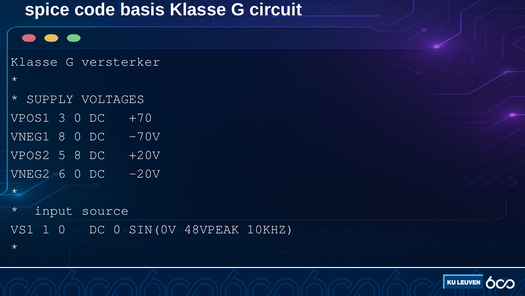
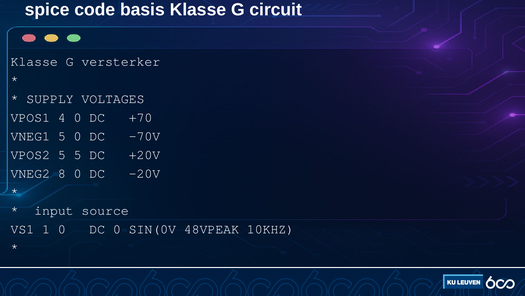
3: 3 -> 4 (62, 117)
VNEG1 8: 8 -> 5 (62, 136)
5 8: 8 -> 5 (78, 154)
6: 6 -> 8 (62, 173)
